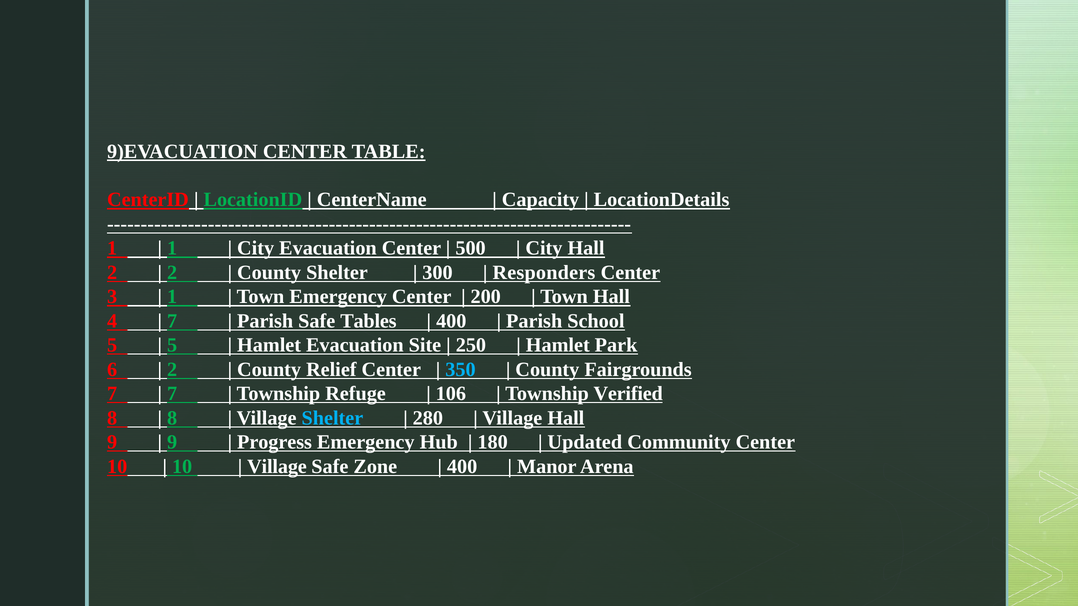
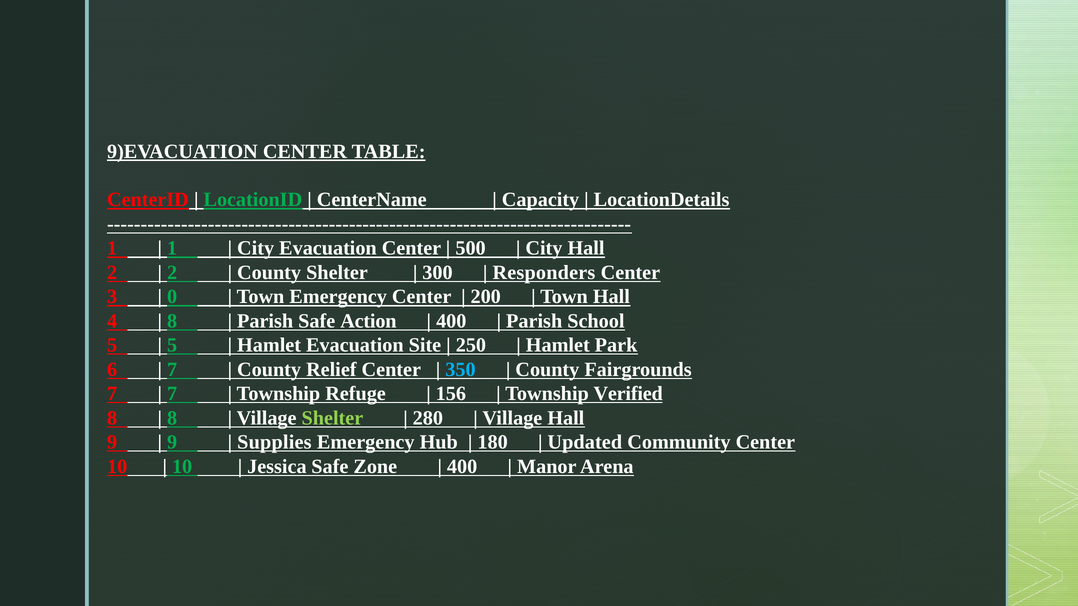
1: 1 -> 0 (172, 297)
7: 7 -> 8 (172, 321)
Tables: Tables -> Action (368, 321)
2: 2 -> 7 (172, 370)
106: 106 -> 156 (451, 394)
Shelter colour: light blue -> light green (332, 418)
Progress: Progress -> Supplies (274, 442)
Village: Village -> Jessica (277, 467)
